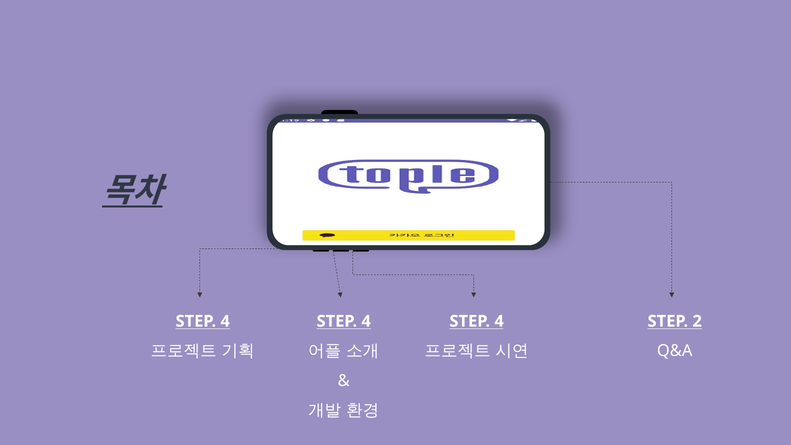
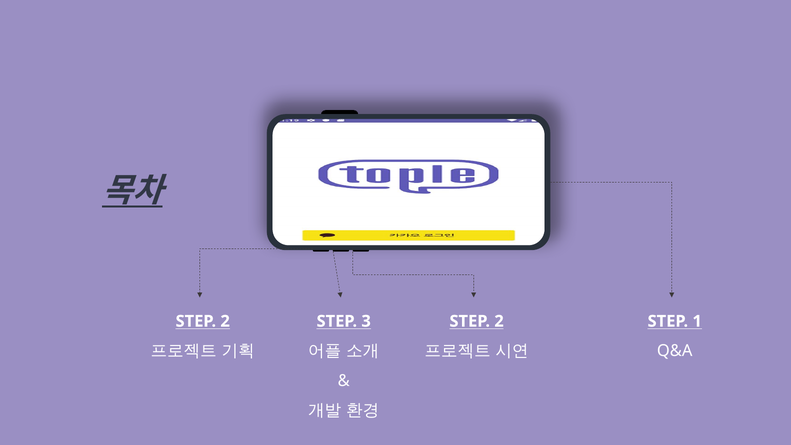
4: 4 -> 2 (225, 321)
4: 4 -> 3 (366, 321)
4: 4 -> 2 (499, 321)
2: 2 -> 1 (697, 321)
